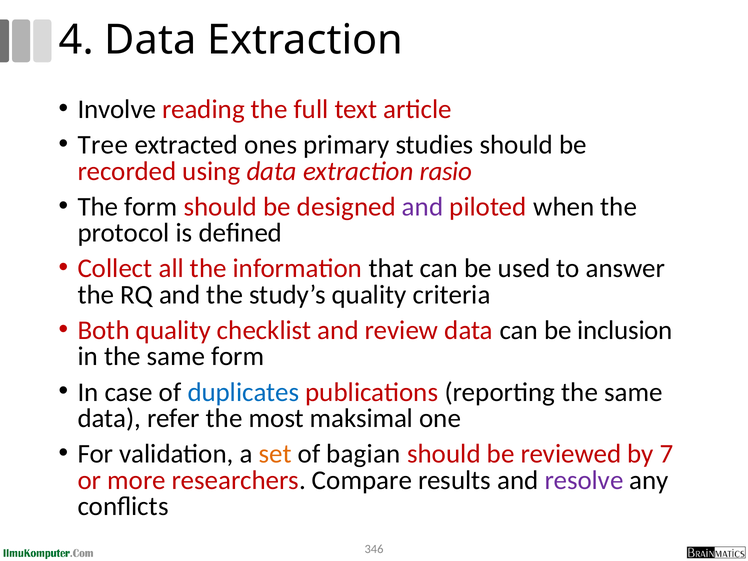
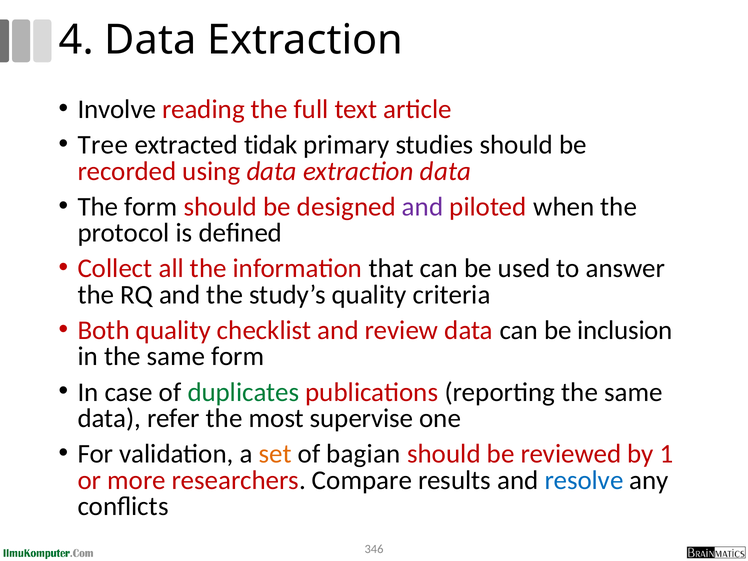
ones: ones -> tidak (271, 145)
extraction rasio: rasio -> data (446, 171)
duplicates colour: blue -> green (243, 392)
maksimal: maksimal -> supervise (362, 418)
7: 7 -> 1 (667, 454)
resolve colour: purple -> blue (584, 480)
